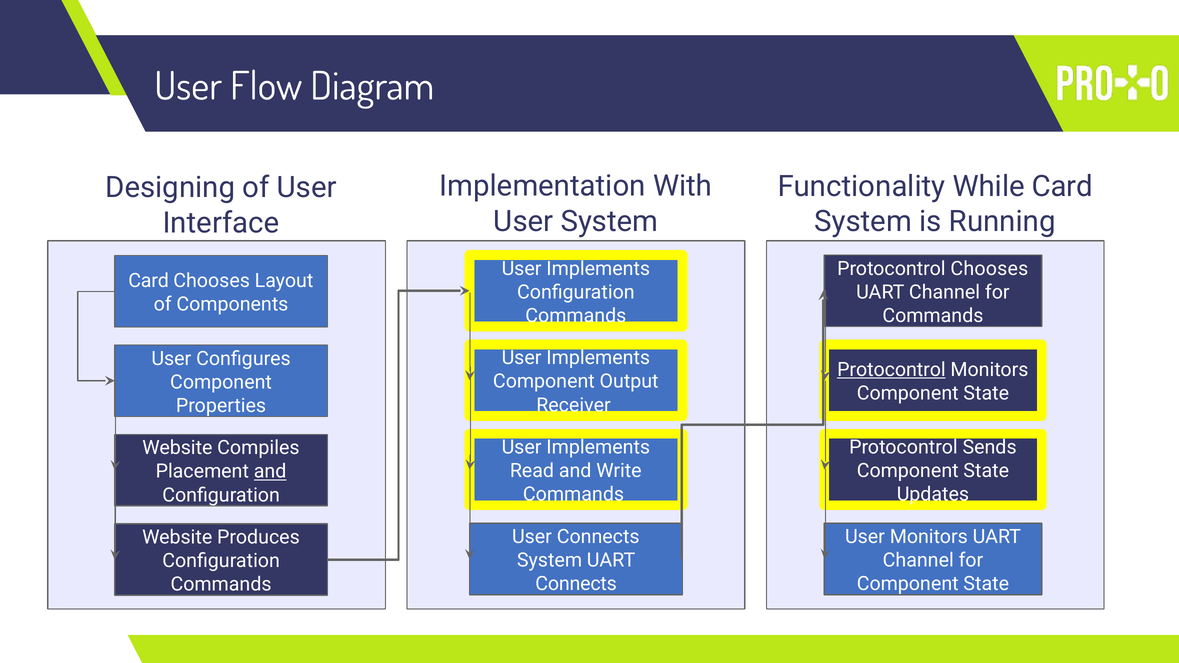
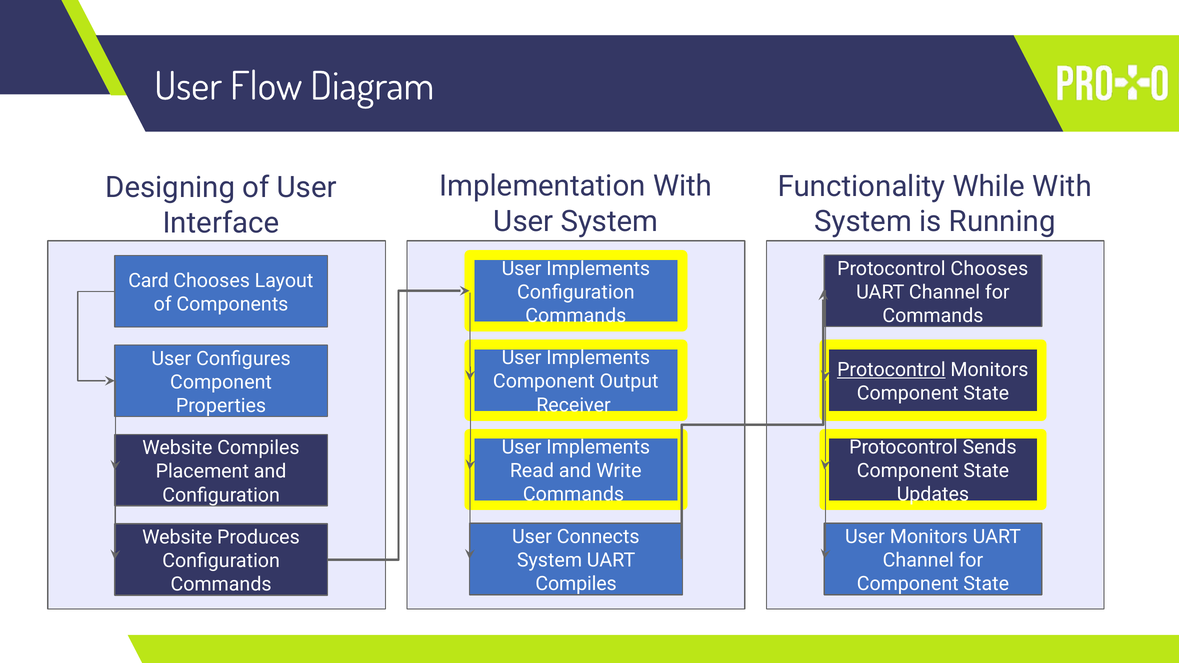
While Card: Card -> With (1062, 186)
and underline: present -> none (270, 472)
Connects: Connects -> Compiles (576, 584)
